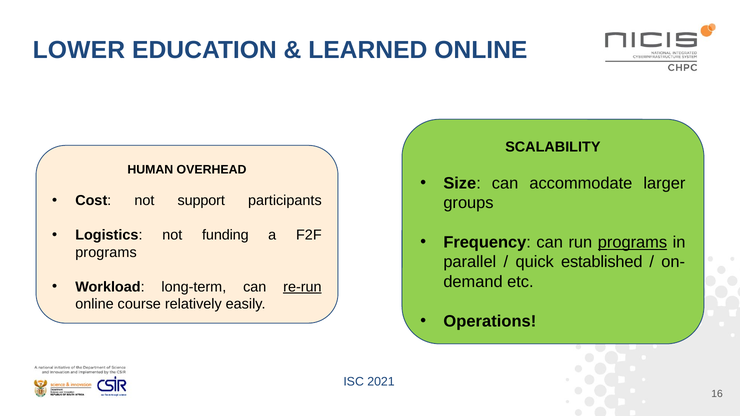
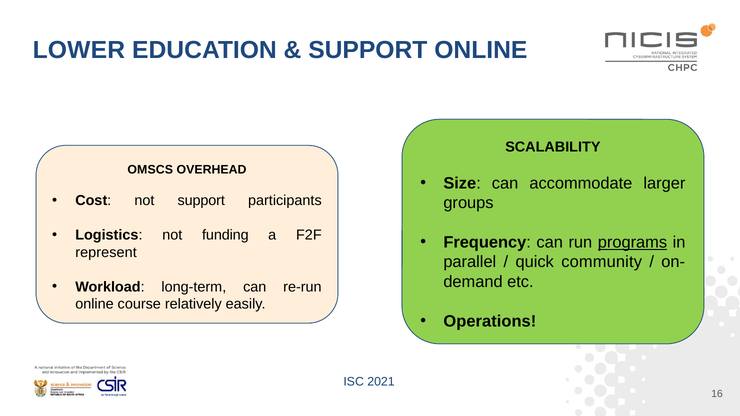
LEARNED: LEARNED -> SUPPORT (368, 50)
HUMAN: HUMAN -> OMSCS (150, 170)
programs: programs -> represent (106, 253)
established: established -> community (602, 262)
re-run underline: present -> none (302, 287)
